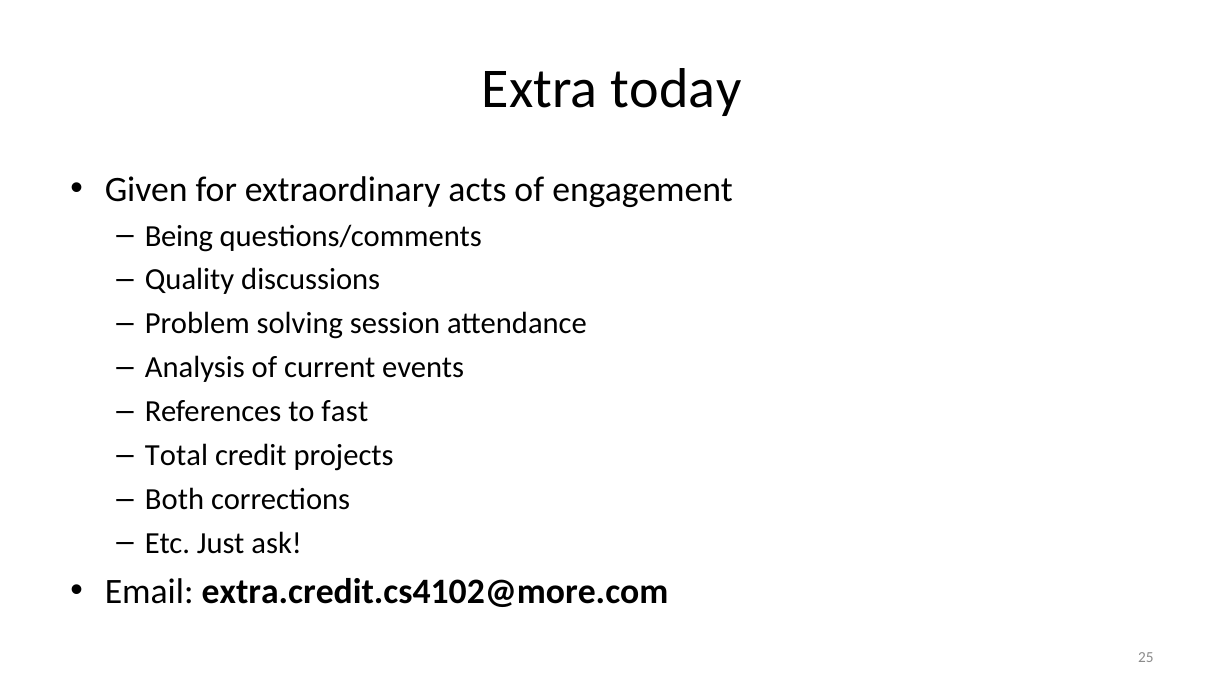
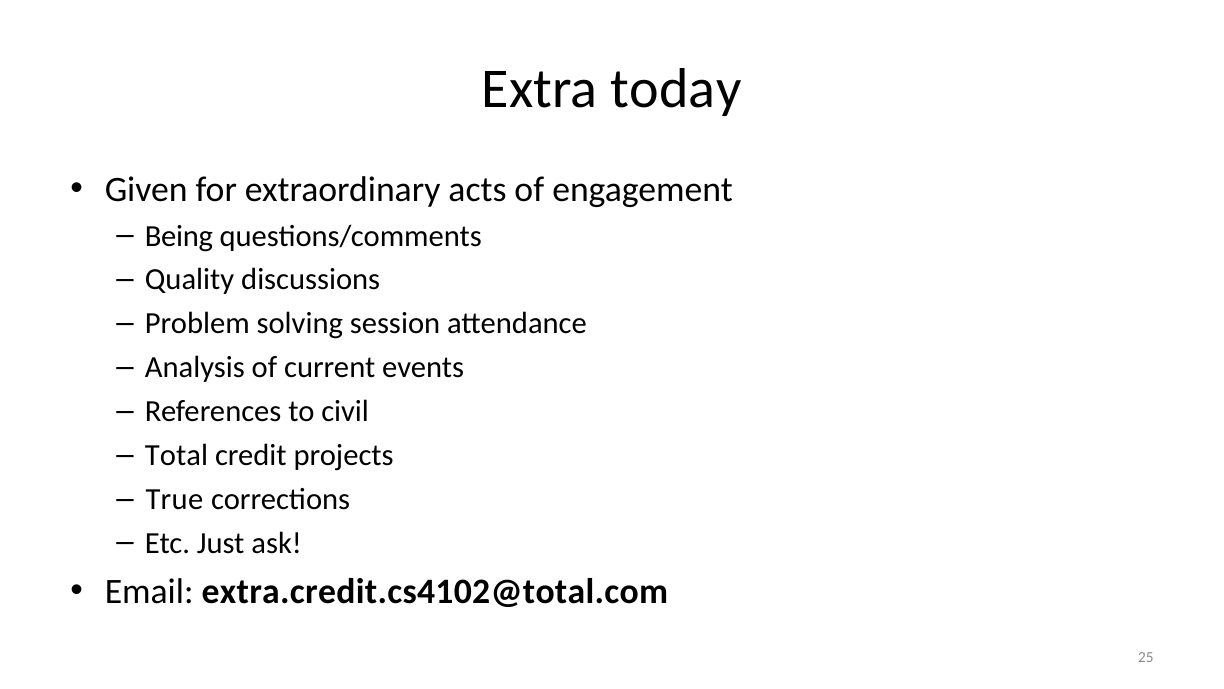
fast: fast -> civil (345, 411)
Both: Both -> True (174, 499)
extra.credit.cs4102@more.com: extra.credit.cs4102@more.com -> extra.credit.cs4102@total.com (435, 591)
